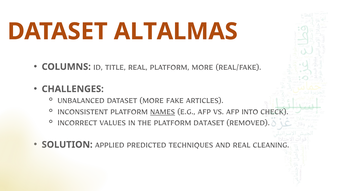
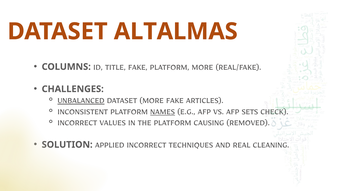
TITLE REAL: REAL -> FAKE (138, 67)
UNBALANCED underline: none -> present (81, 100)
INTO: INTO -> SETS (250, 111)
PLATFORM DATASET: DATASET -> CAUSING (209, 123)
PREDICTED: PREDICTED -> INCORRECT (147, 145)
